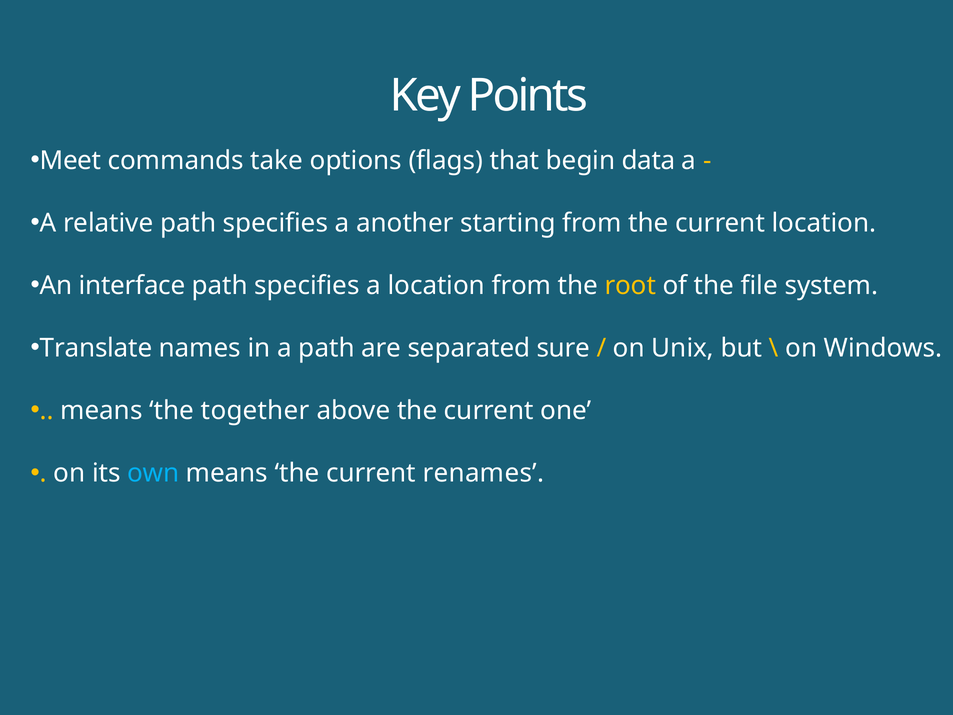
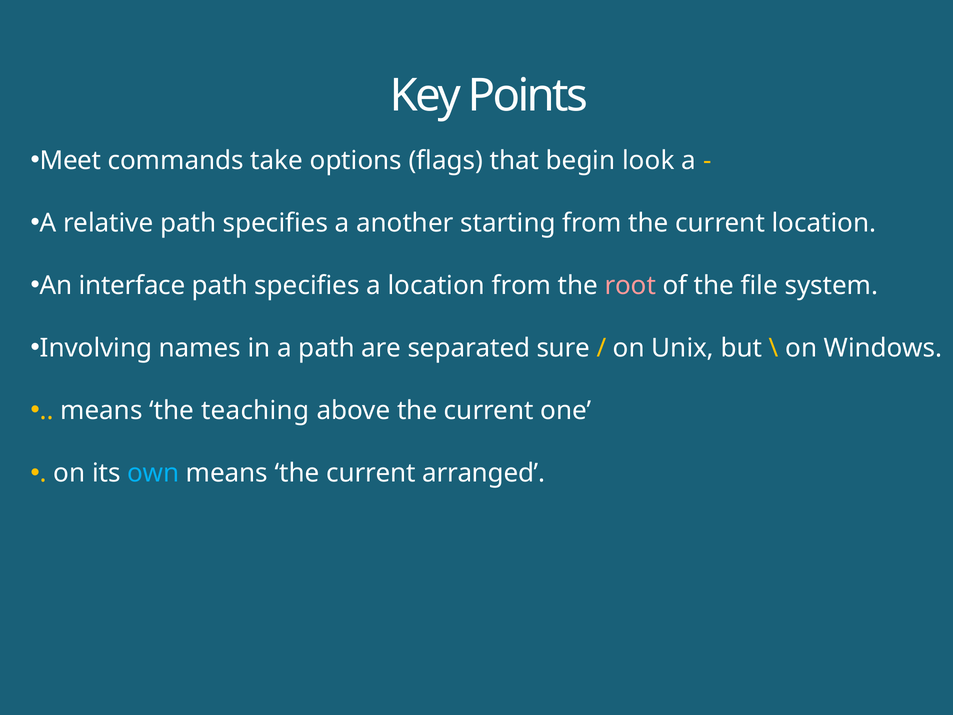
data: data -> look (648, 160)
root colour: yellow -> pink (630, 285)
Translate: Translate -> Involving (96, 348)
together: together -> teaching (255, 411)
renames: renames -> arranged (484, 473)
